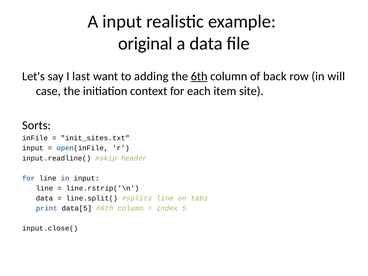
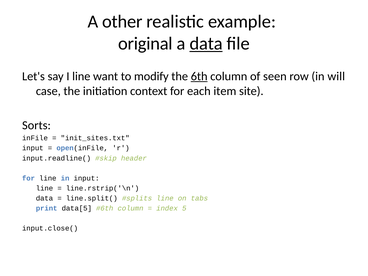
A input: input -> other (122, 22)
data underline: none -> present (206, 44)
I last: last -> line (81, 76)
adding: adding -> modify (151, 76)
back: back -> seen (275, 76)
